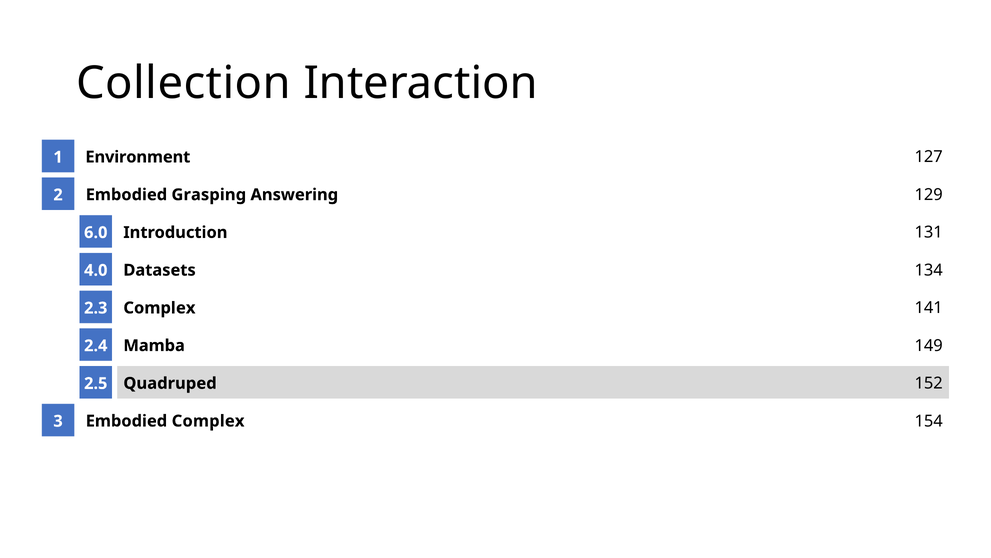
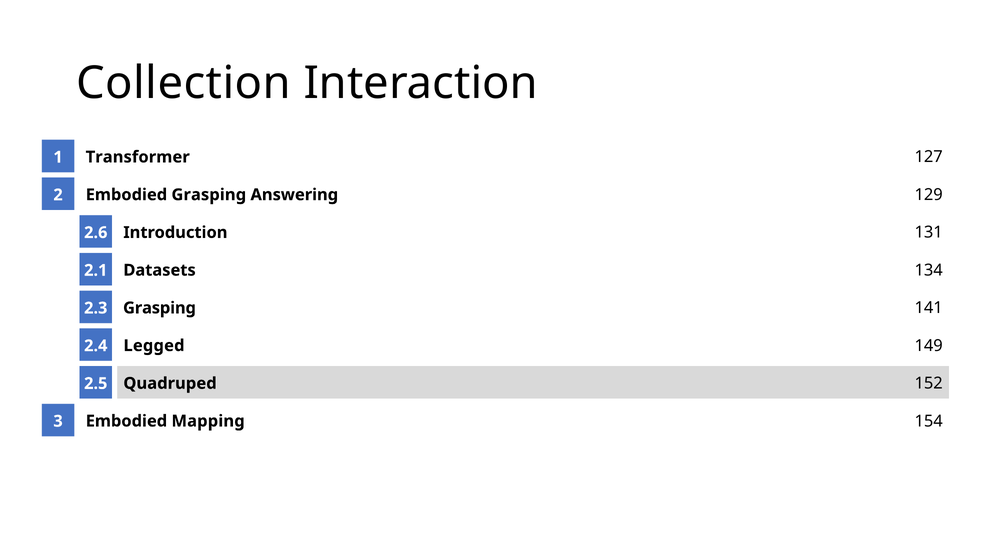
Environment: Environment -> Transformer (138, 157)
6.0: 6.0 -> 2.6 (96, 232)
4.0: 4.0 -> 2.1 (96, 270)
Complex: Complex -> Grasping (159, 308)
Mamba: Mamba -> Legged (154, 345)
Embodied Complex: Complex -> Mapping (208, 421)
